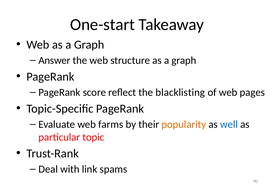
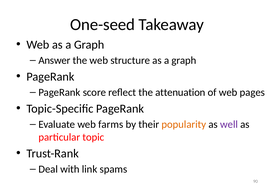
One-start: One-start -> One-seed (103, 25)
blacklisting: blacklisting -> attenuation (180, 92)
well colour: blue -> purple (229, 124)
